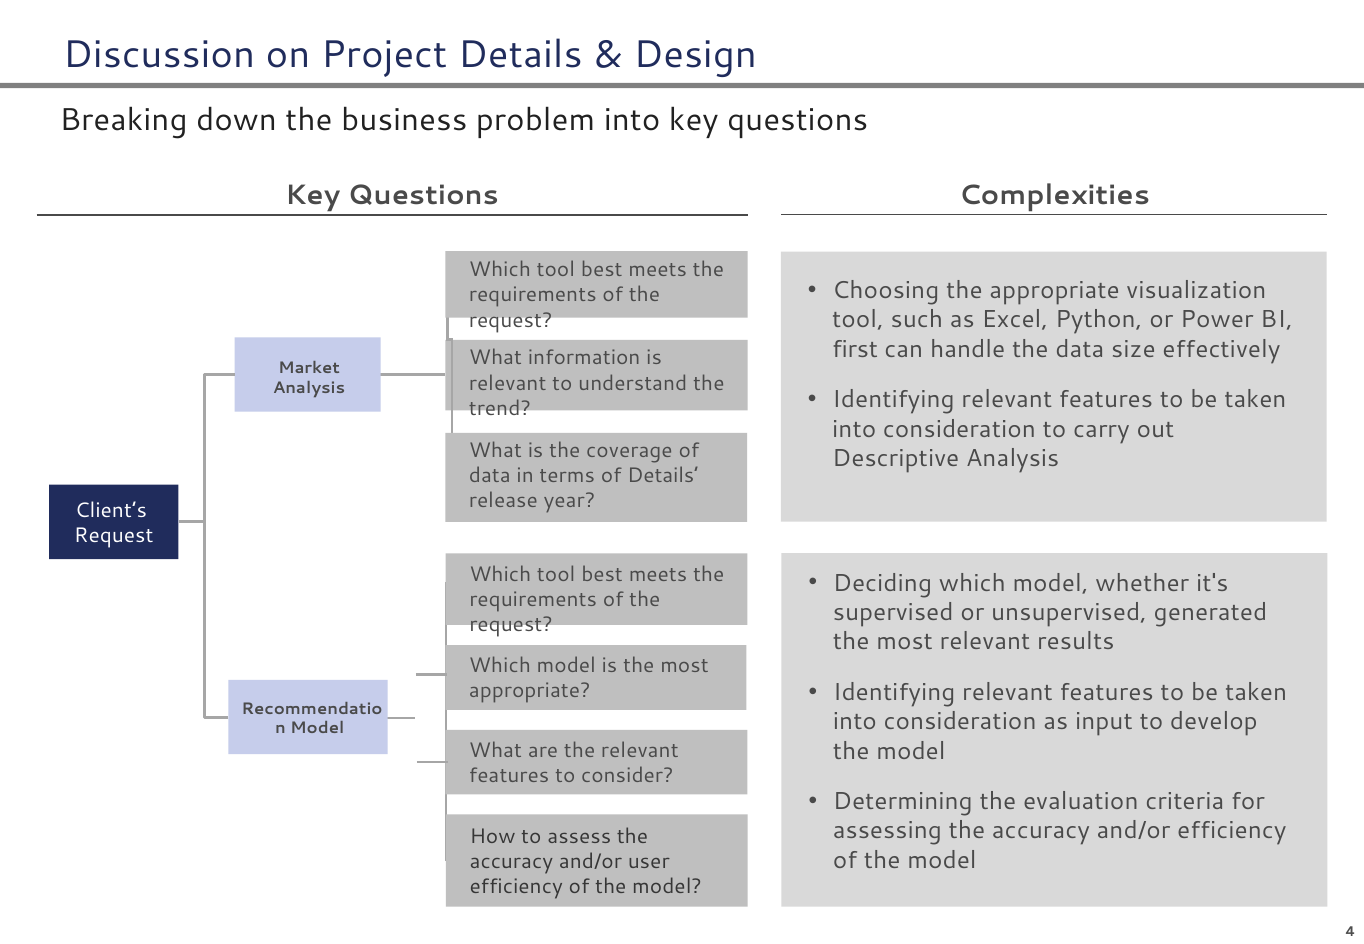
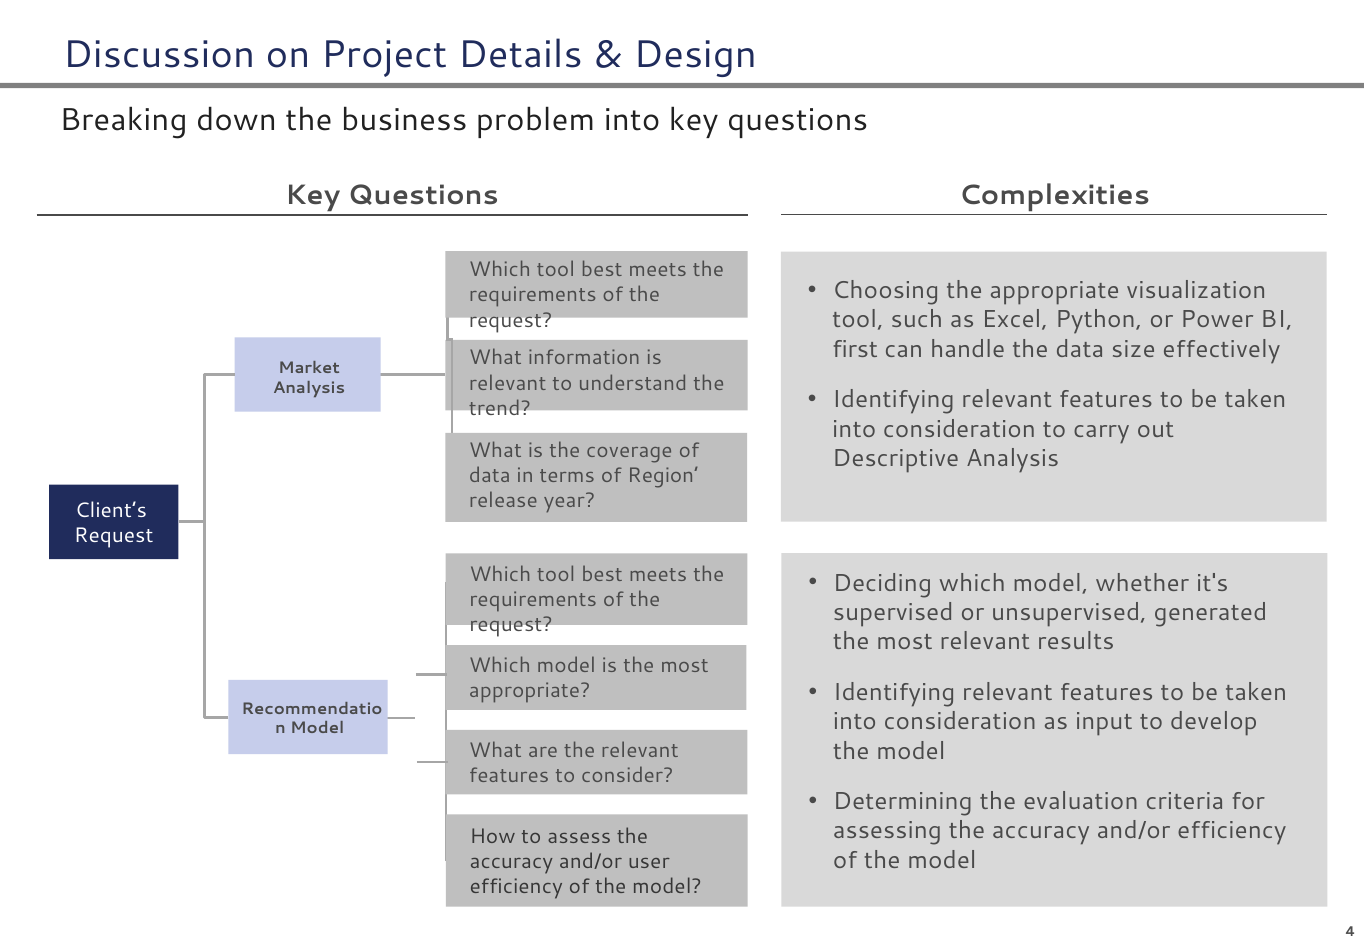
of Details: Details -> Region (663, 476)
